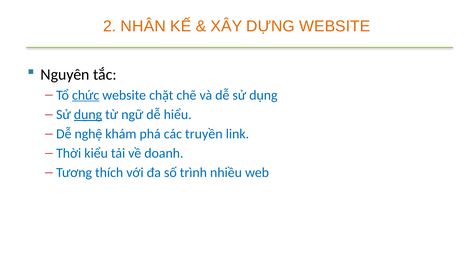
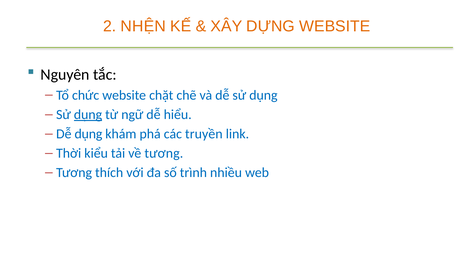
NHÂN: NHÂN -> NHỆN (143, 26)
chức underline: present -> none (86, 95)
Dễ nghệ: nghệ -> dụng (88, 134)
về doanh: doanh -> tương (164, 153)
